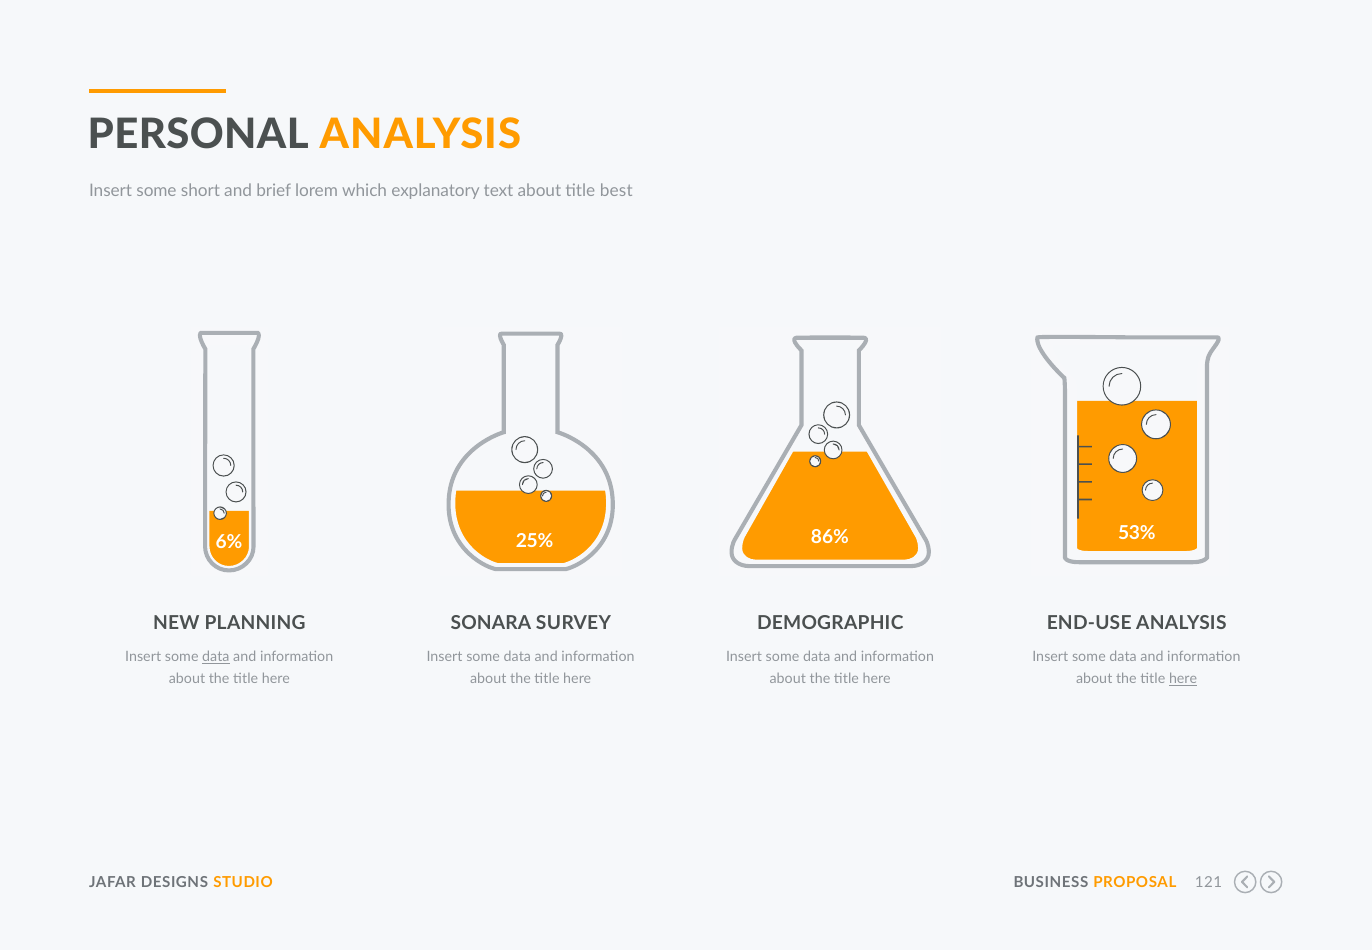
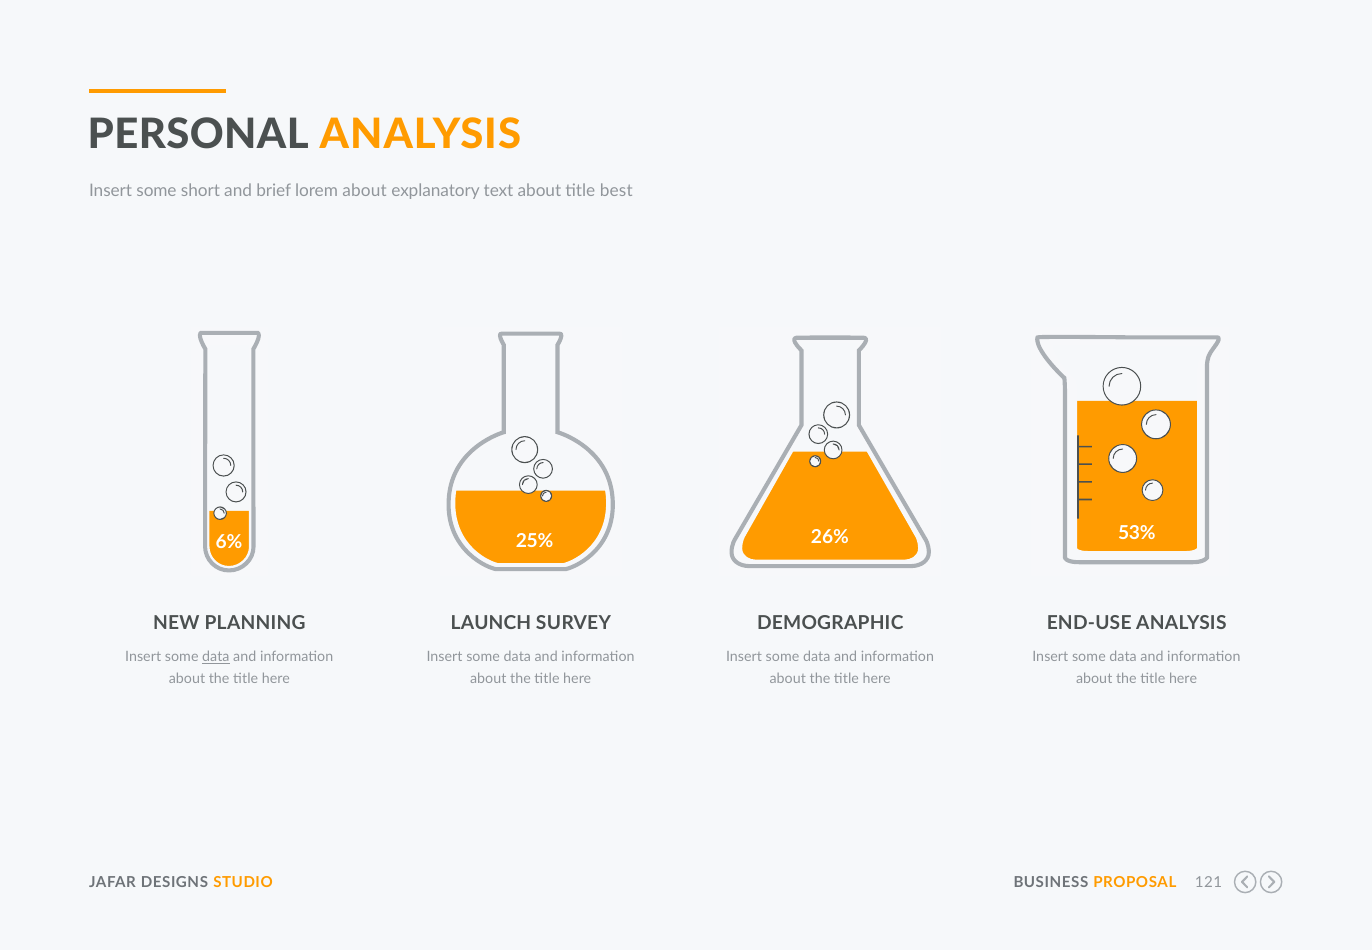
lorem which: which -> about (365, 191)
86%: 86% -> 26% (830, 537)
SONARA: SONARA -> LAUNCH (491, 623)
here underline: present -> none (1183, 679)
